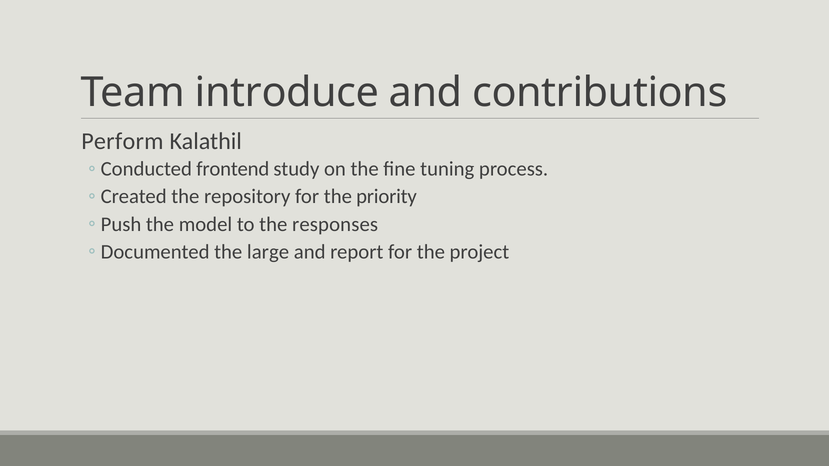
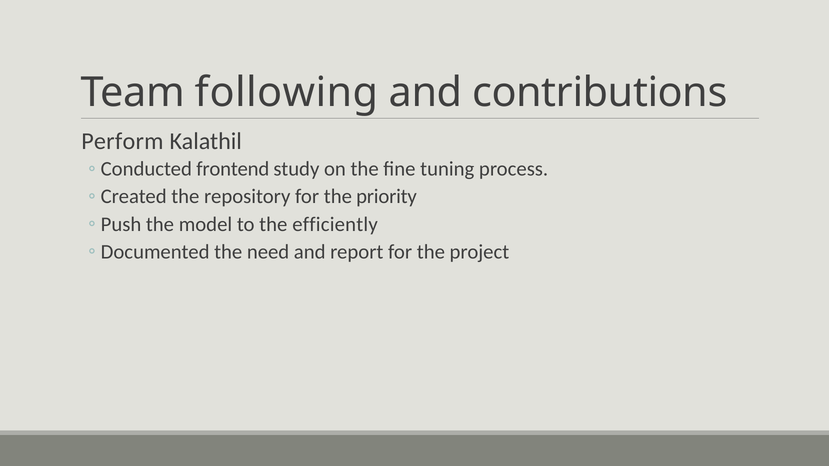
introduce: introduce -> following (287, 93)
responses: responses -> efficiently (335, 224)
large: large -> need (268, 252)
